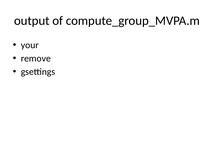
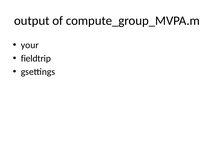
remove: remove -> fieldtrip (36, 58)
